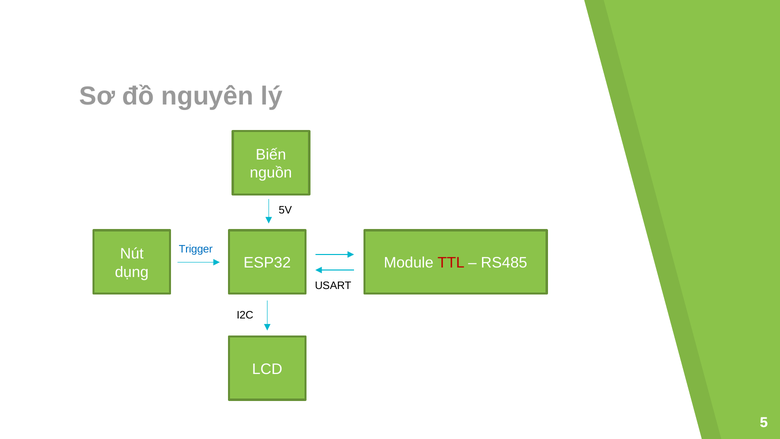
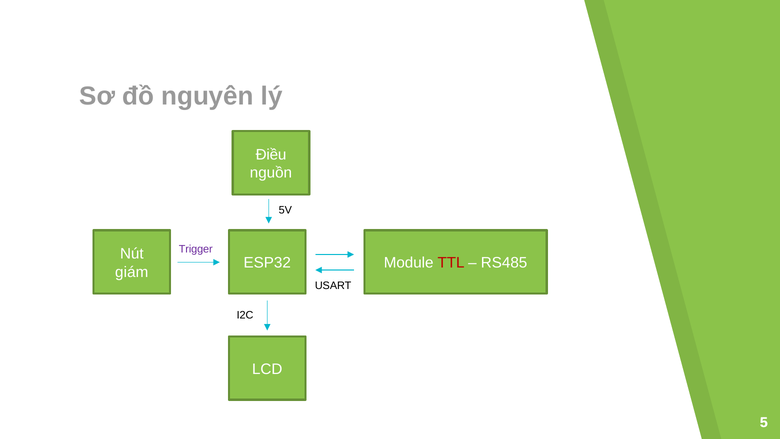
Biến: Biến -> Điều (271, 155)
Trigger colour: blue -> purple (196, 249)
dụng: dụng -> giám (132, 272)
